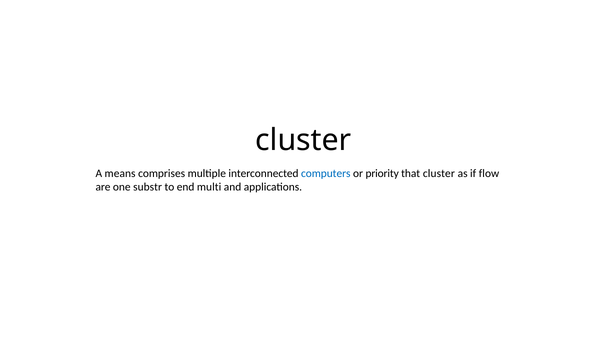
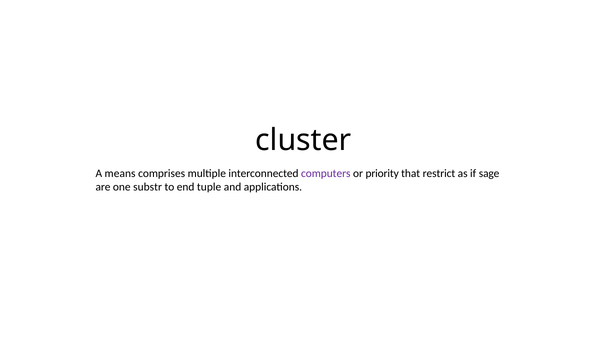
computers colour: blue -> purple (326, 173)
that cluster: cluster -> restrict (439, 173)
flow: flow -> sage (489, 173)
multi: multi -> tuple (209, 187)
